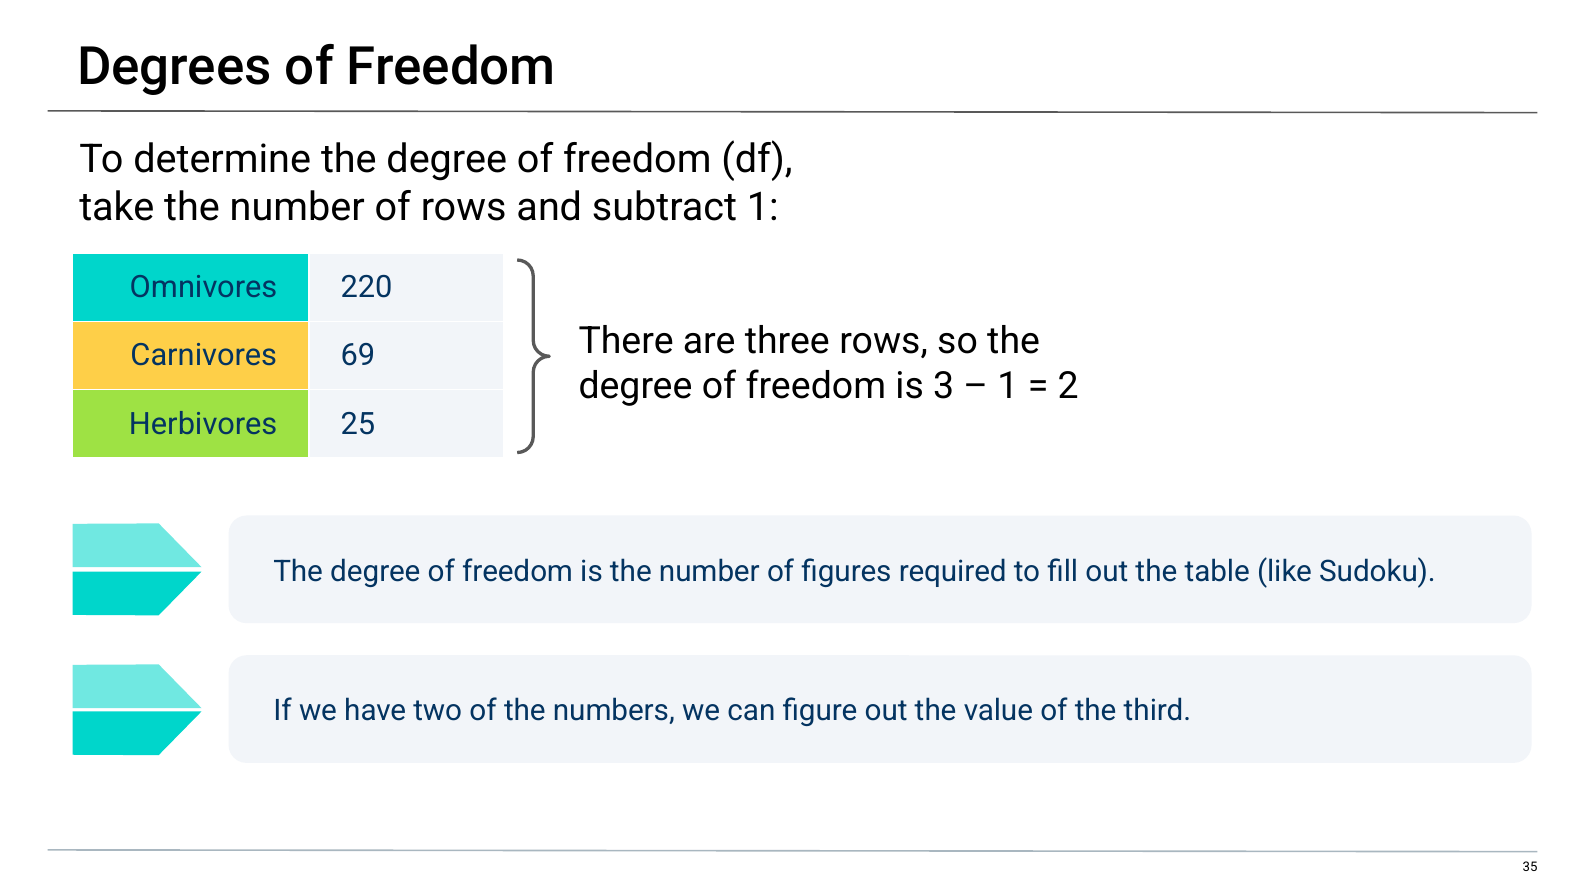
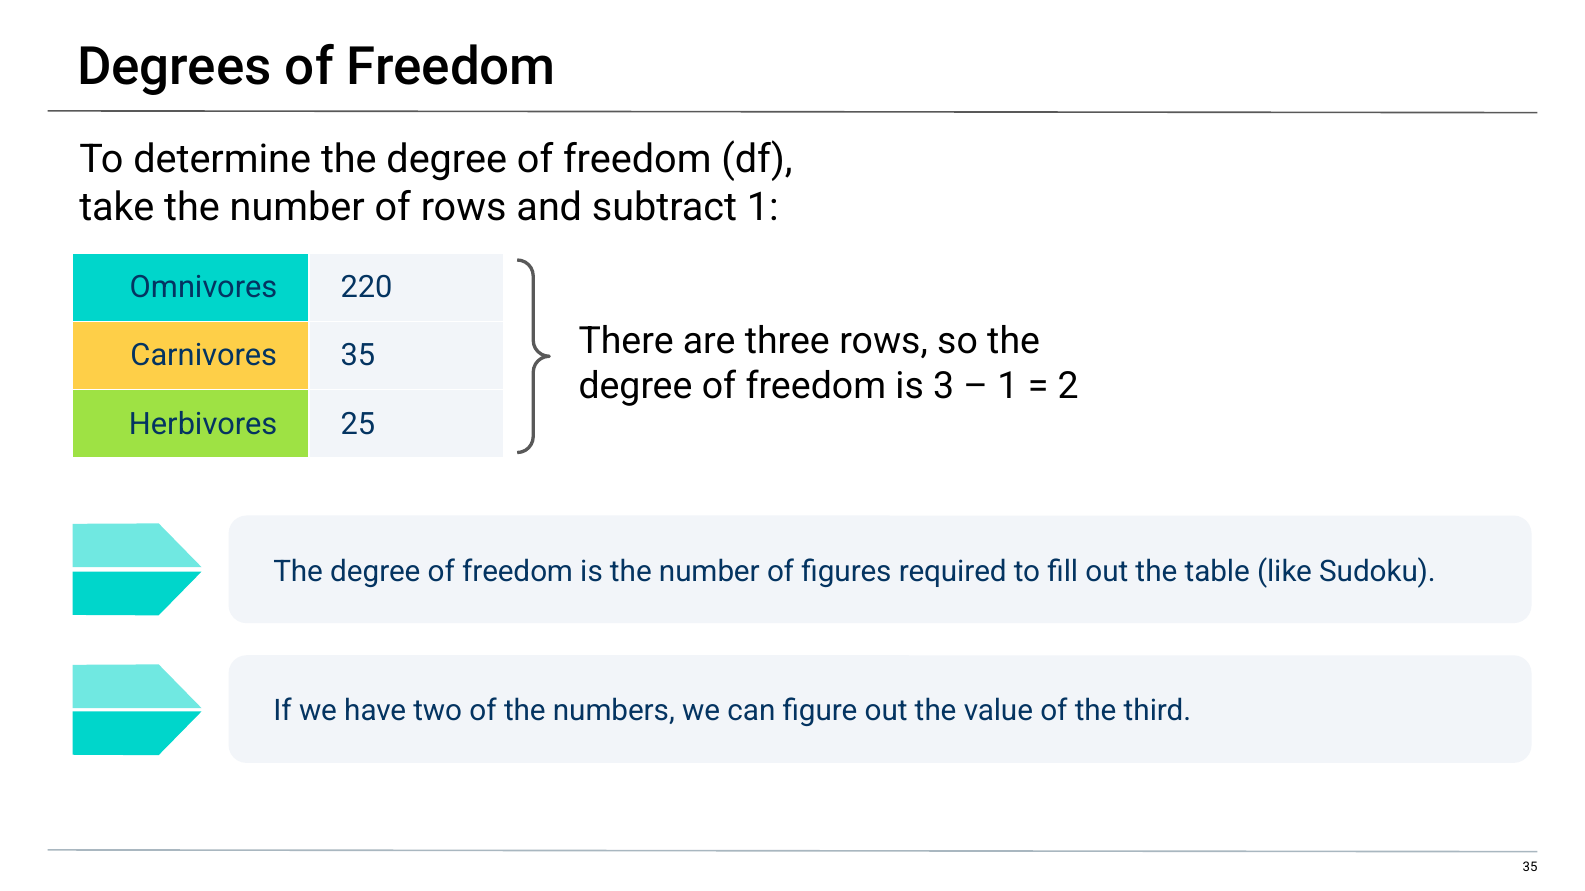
Carnivores 69: 69 -> 35 (358, 356)
